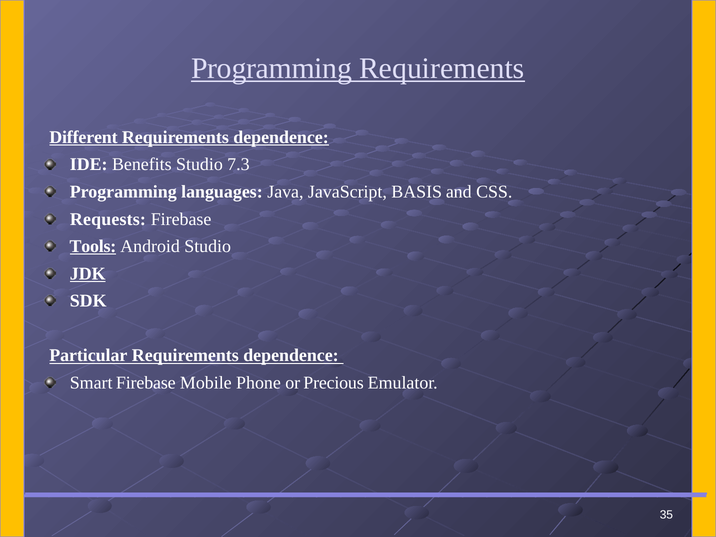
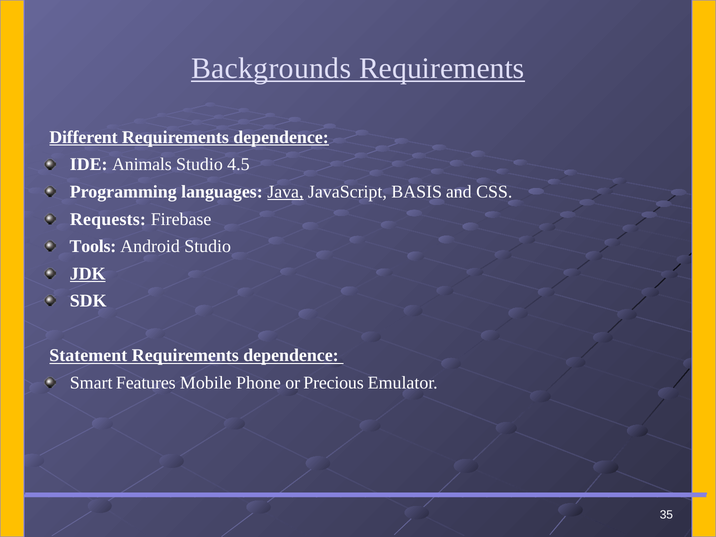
Programming: Programming -> Backgrounds (271, 68)
Benefits: Benefits -> Animals (142, 165)
7.3: 7.3 -> 4.5 (238, 165)
Java underline: none -> present (285, 192)
Tools underline: present -> none (93, 246)
Particular: Particular -> Statement (88, 355)
Smart Firebase: Firebase -> Features (146, 383)
